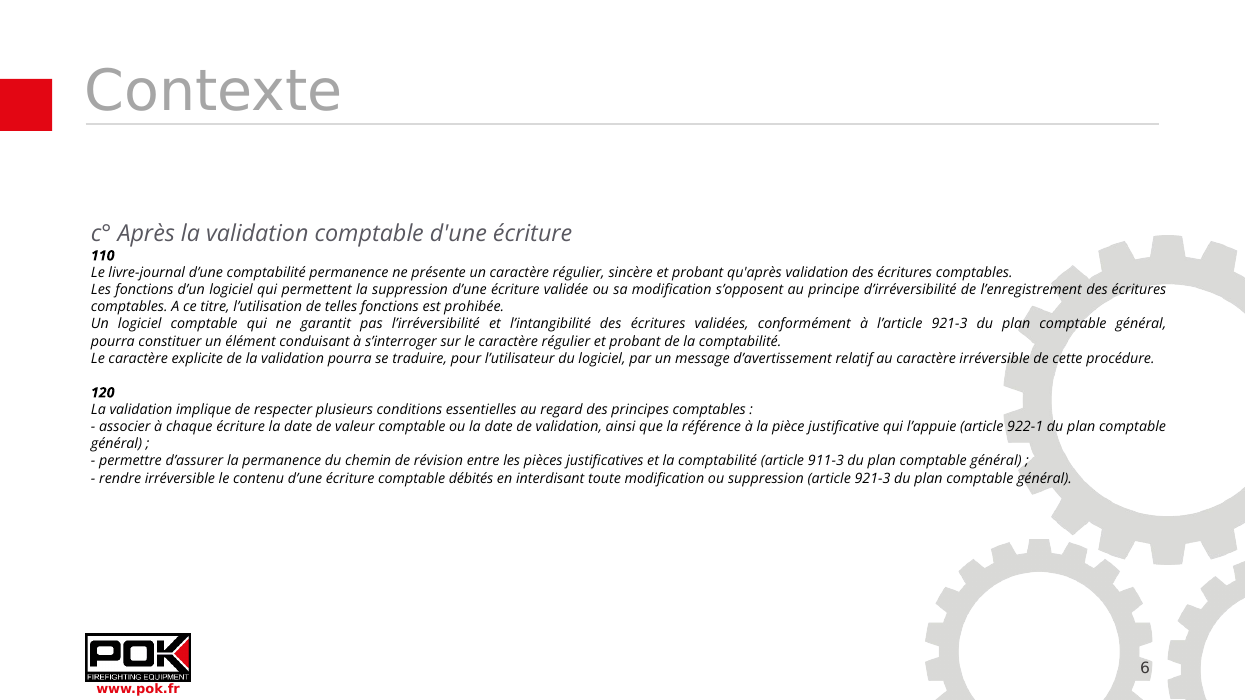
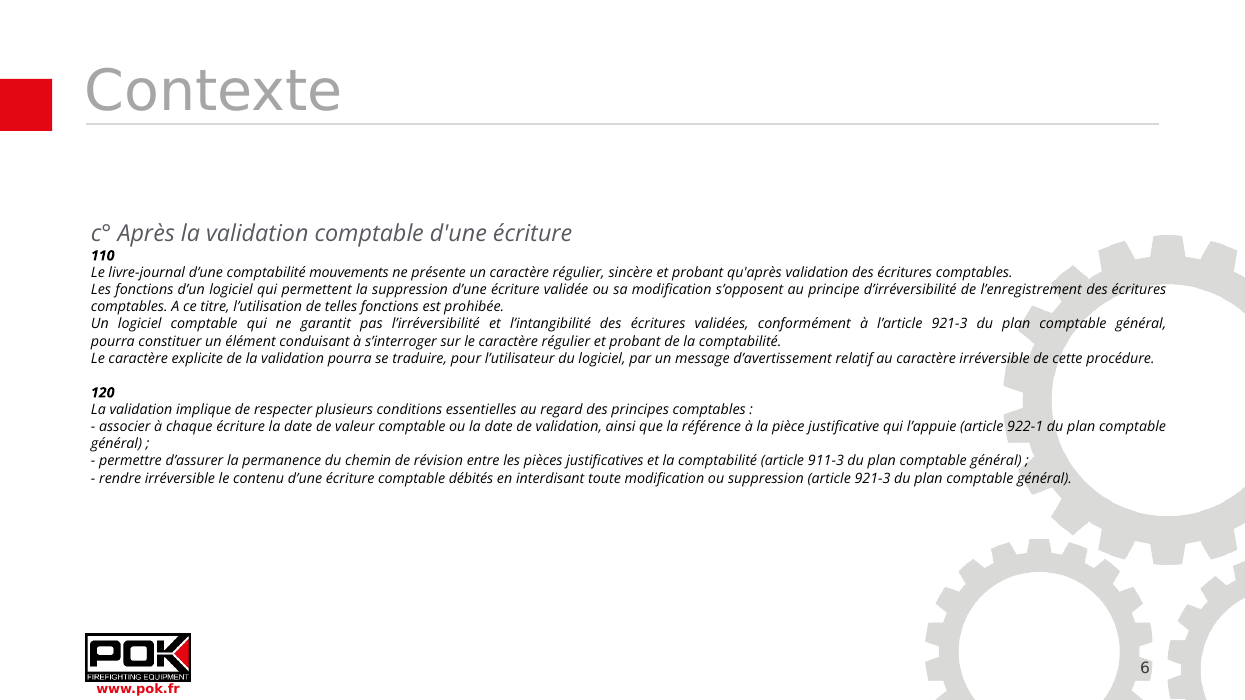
comptabilité permanence: permanence -> mouvements (349, 273)
